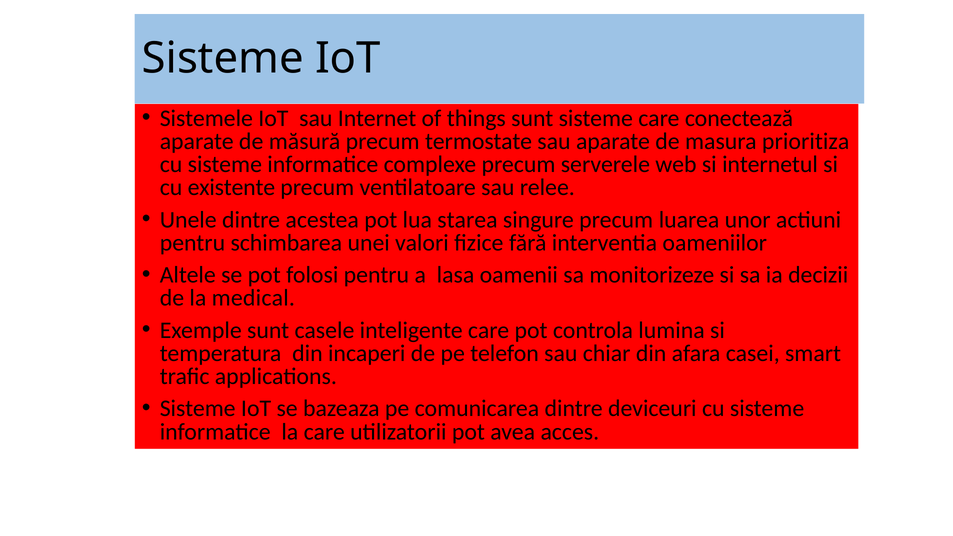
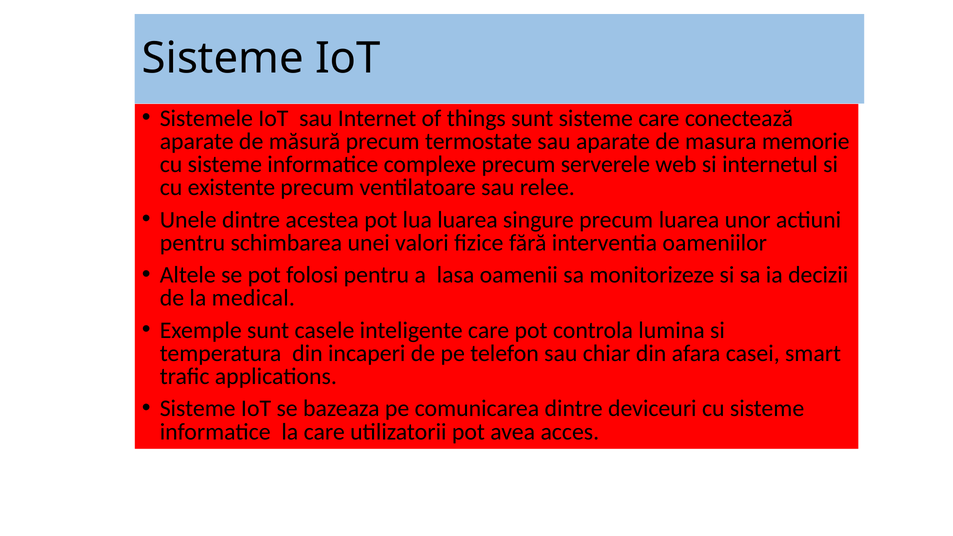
prioritiza: prioritiza -> memorie (806, 141)
lua starea: starea -> luarea (468, 220)
